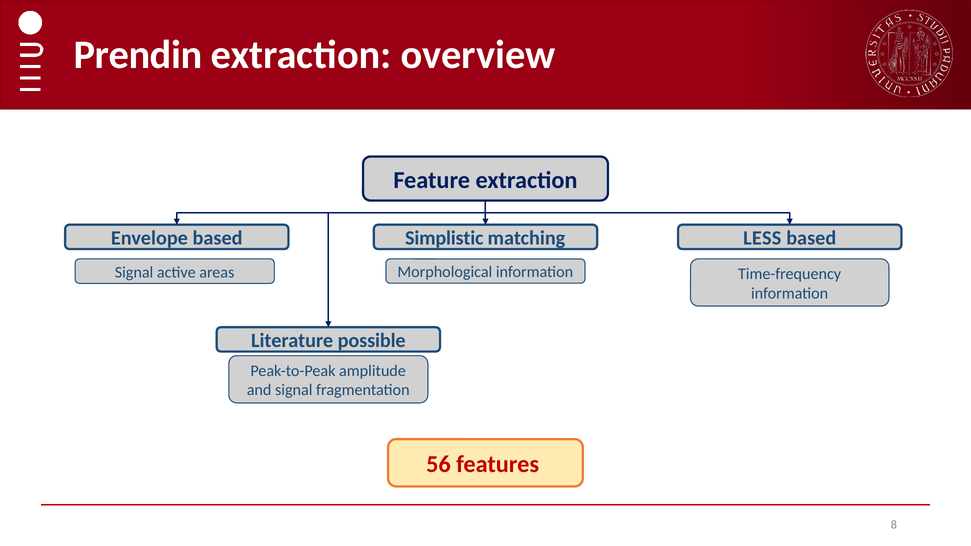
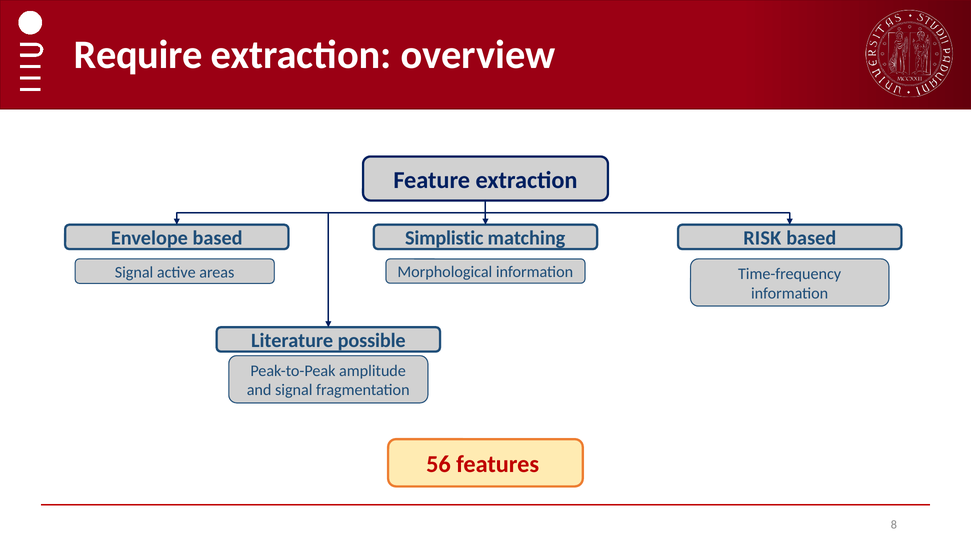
Prendin: Prendin -> Require (138, 55)
LESS: LESS -> RISK (762, 238)
